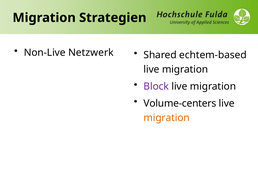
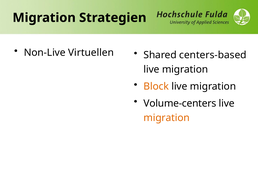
Netzwerk: Netzwerk -> Virtuellen (91, 53)
echtem-based: echtem-based -> centers-based (213, 55)
Block colour: purple -> orange (156, 87)
